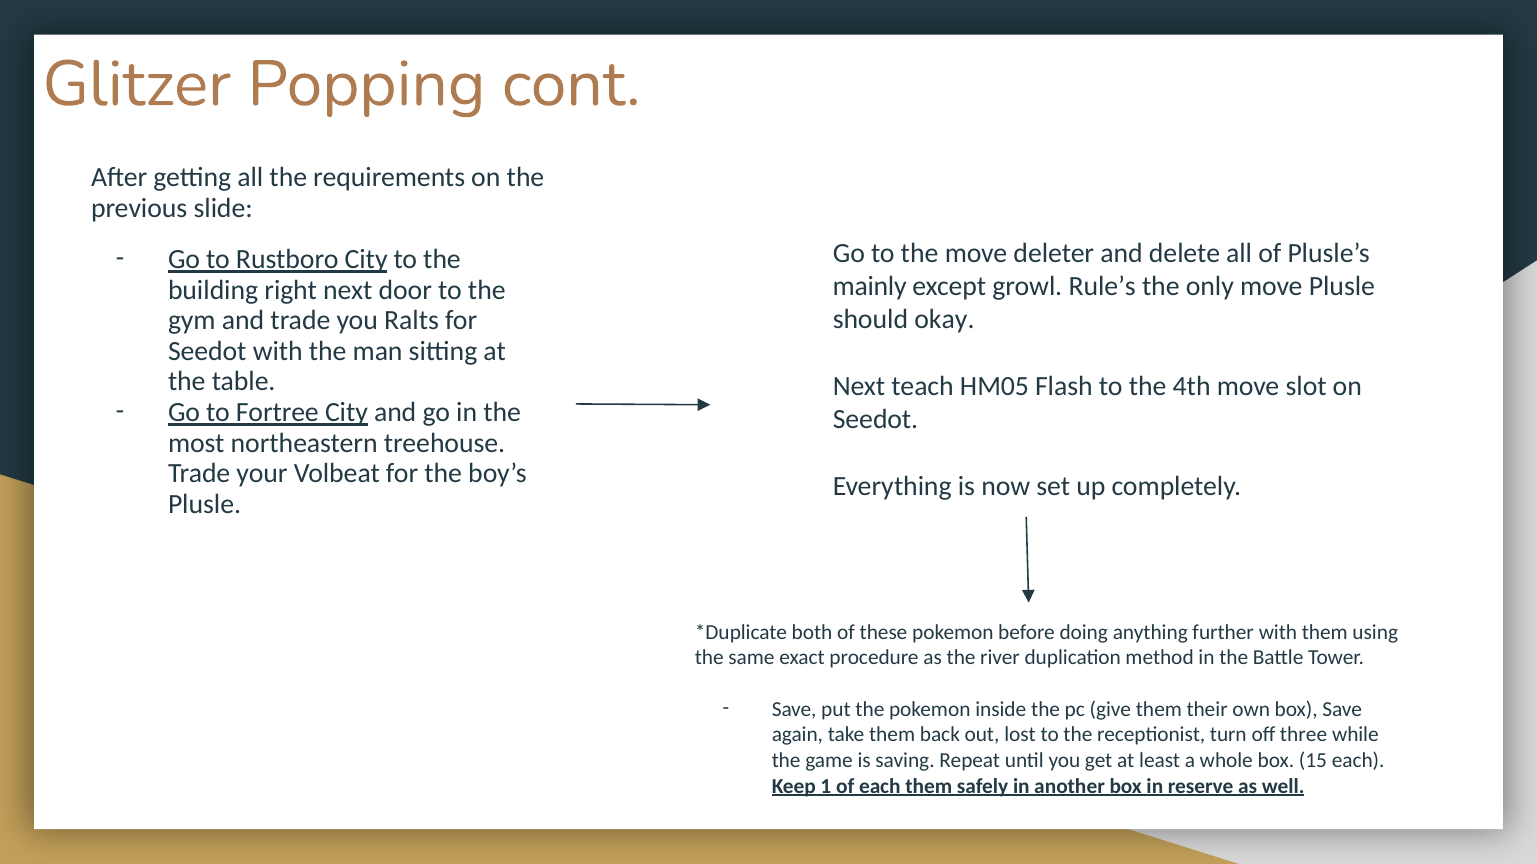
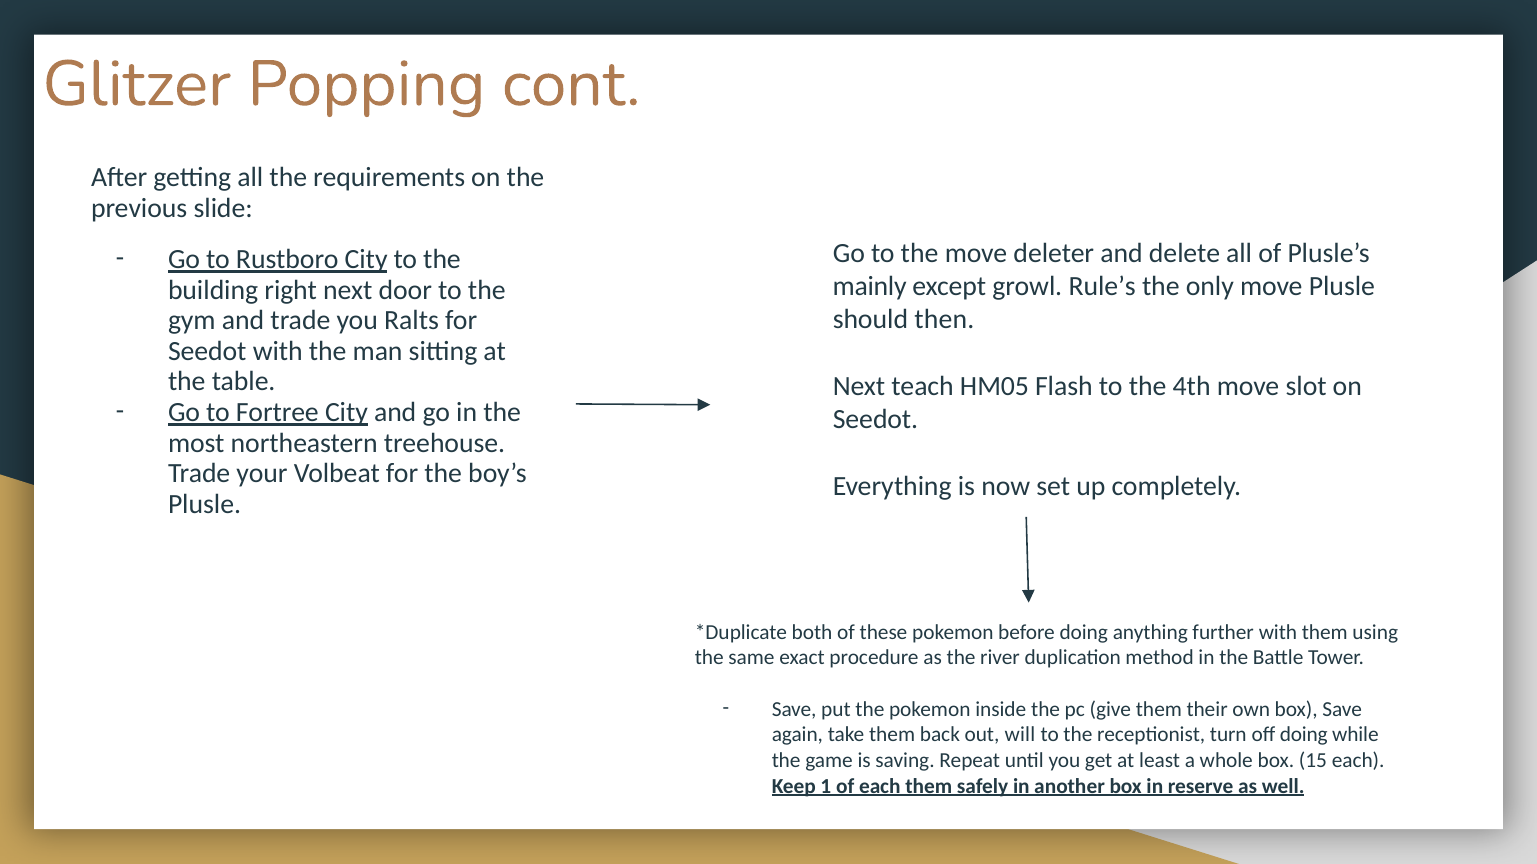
okay: okay -> then (944, 320)
lost: lost -> will (1020, 735)
off three: three -> doing (1304, 735)
